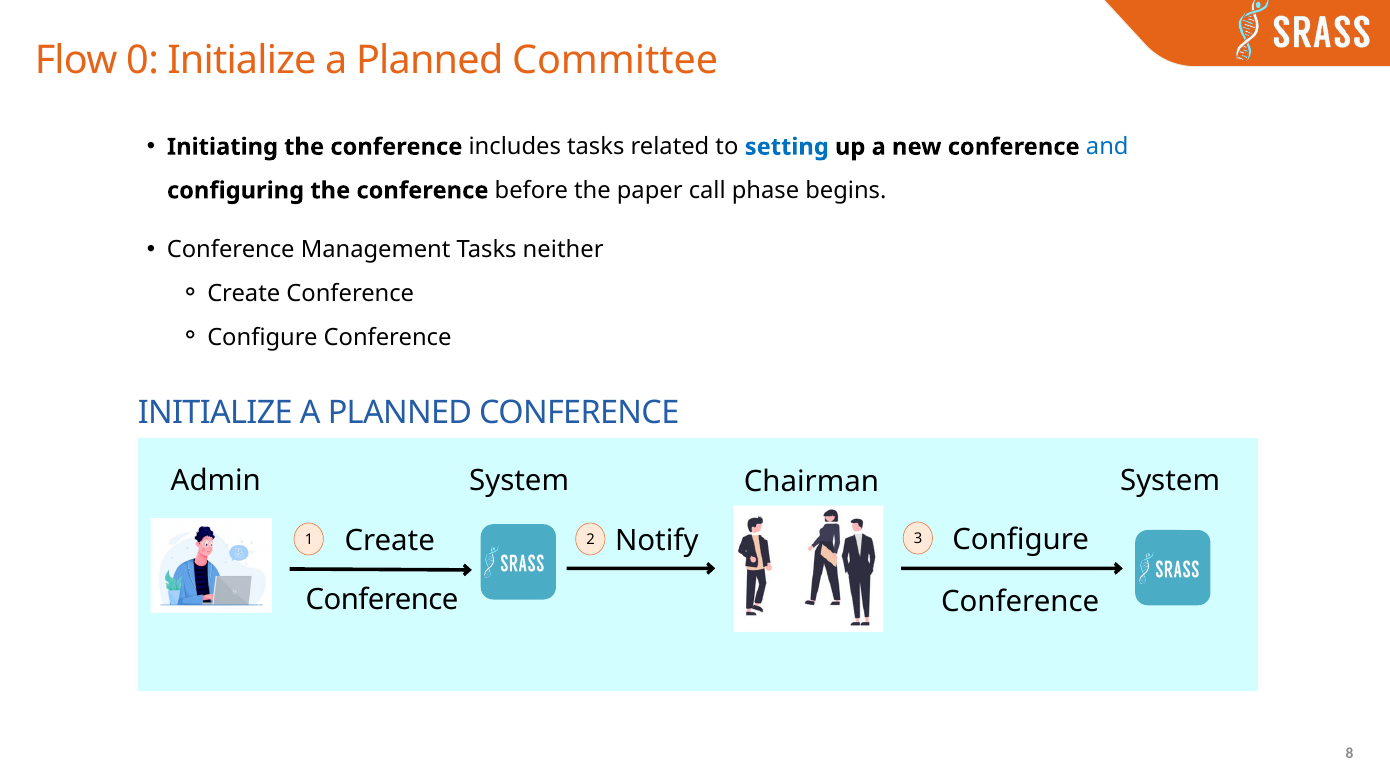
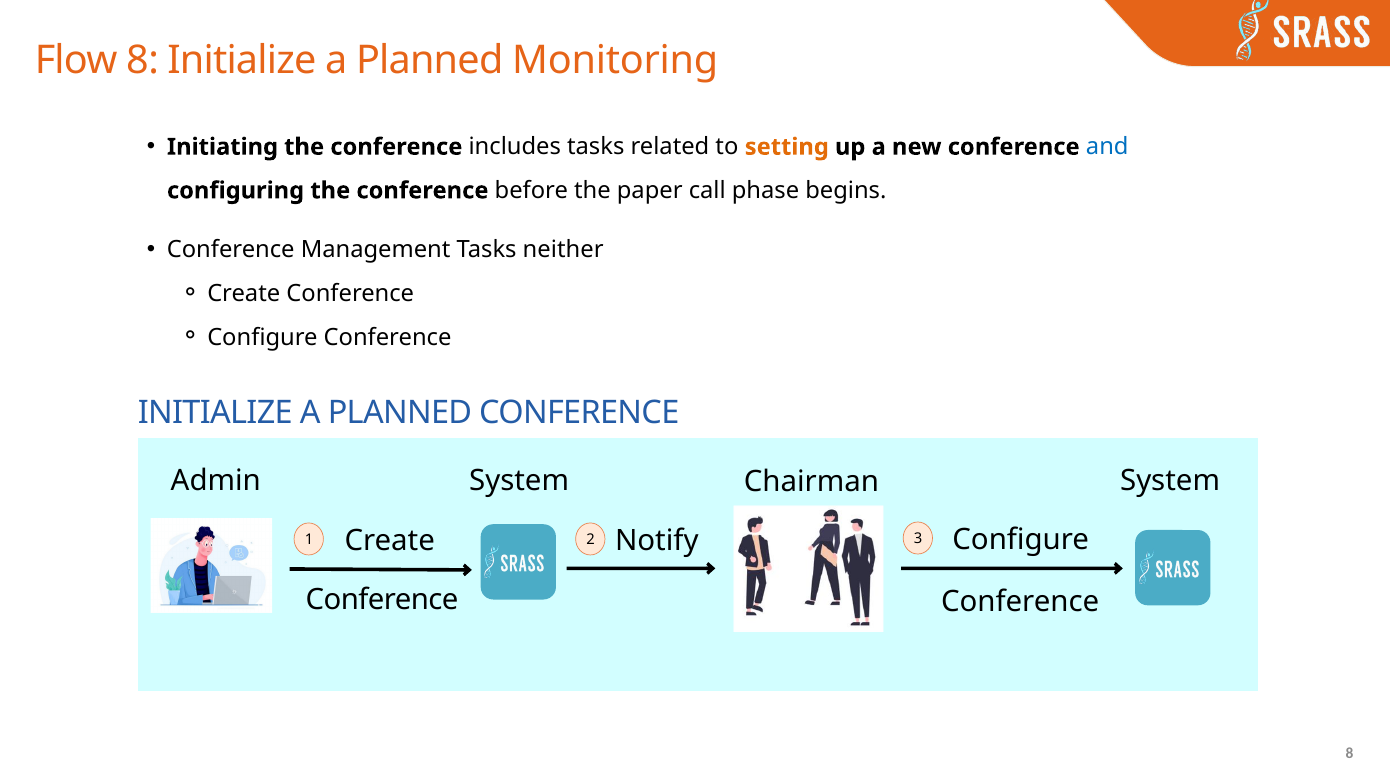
Flow 0: 0 -> 8 (143, 61)
Committee: Committee -> Monitoring (615, 61)
setting colour: blue -> orange (787, 147)
